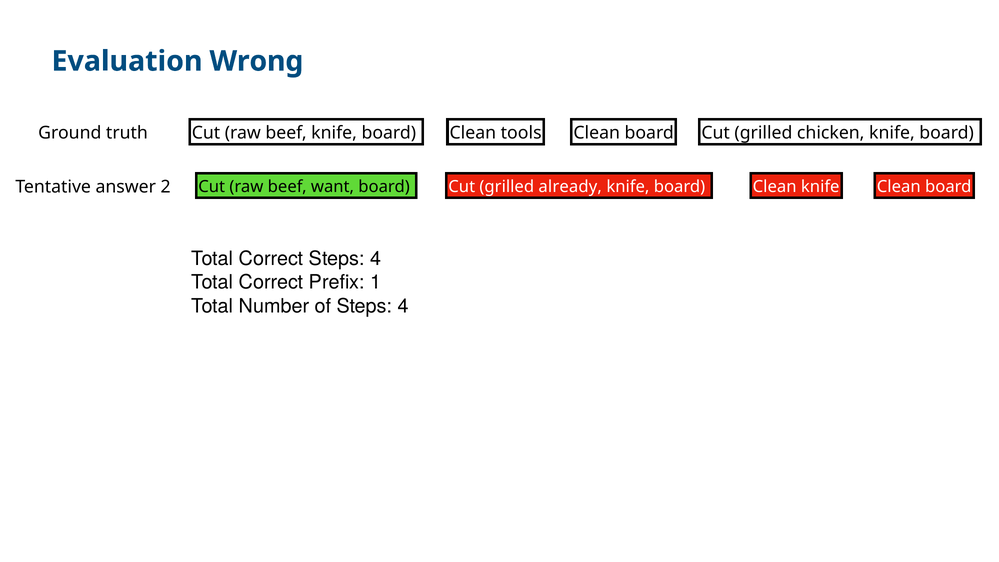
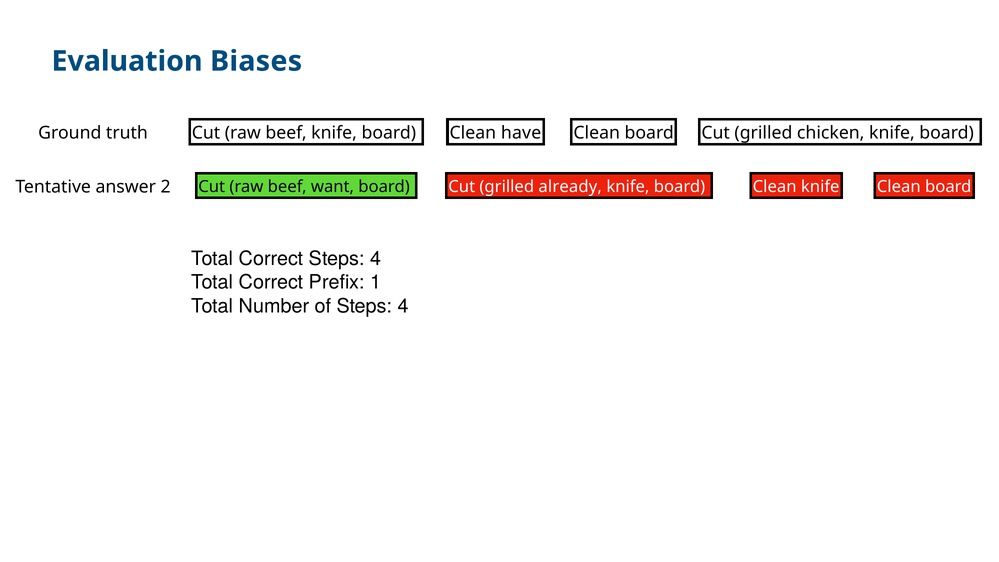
Wrong: Wrong -> Biases (256, 61)
tools: tools -> have (521, 133)
